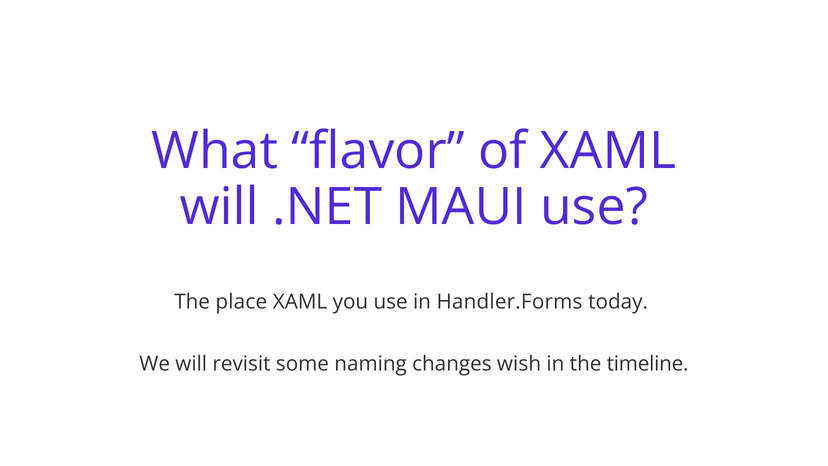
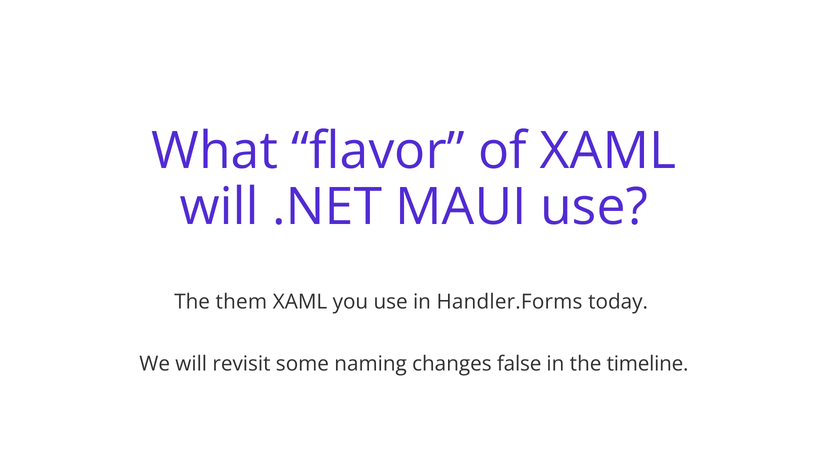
place: place -> them (241, 302)
wish: wish -> false (519, 364)
